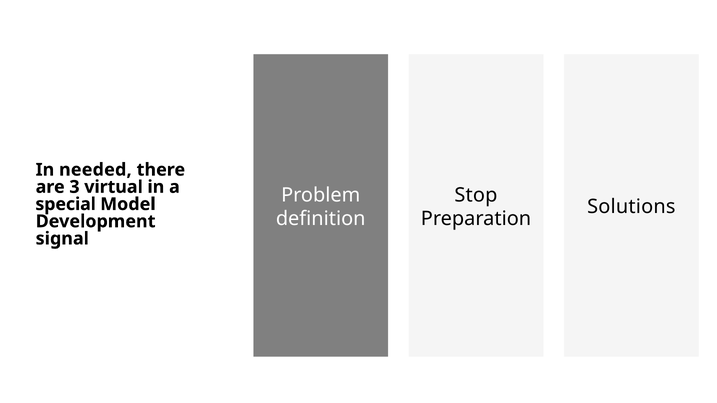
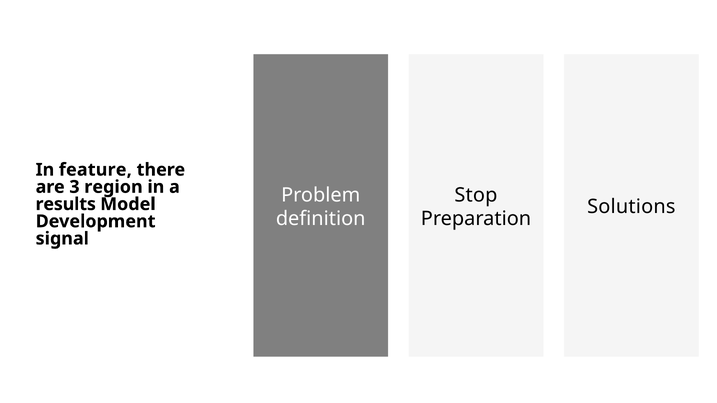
needed: needed -> feature (95, 170)
virtual: virtual -> region (113, 187)
special: special -> results (66, 204)
